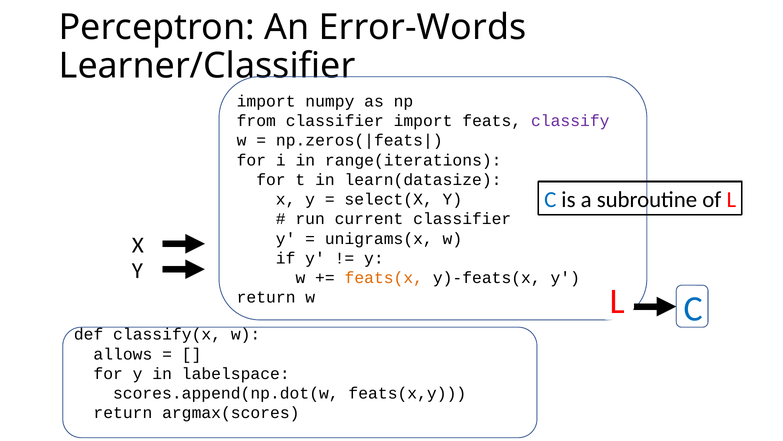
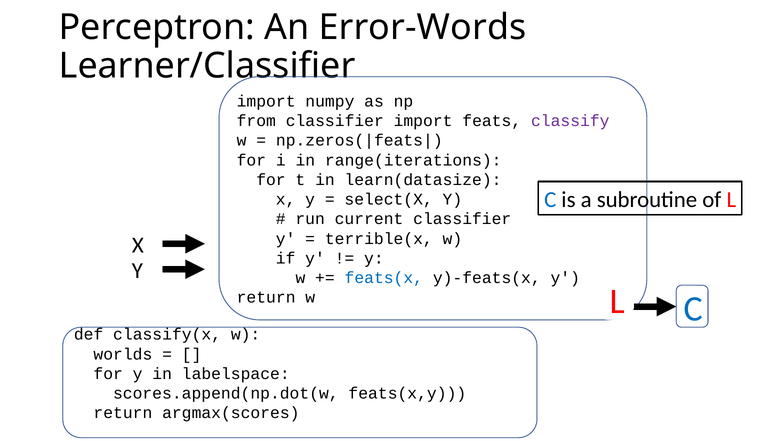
unigrams(x: unigrams(x -> terrible(x (379, 238)
feats(x colour: orange -> blue (384, 277)
allows: allows -> worlds (123, 354)
